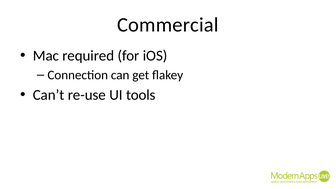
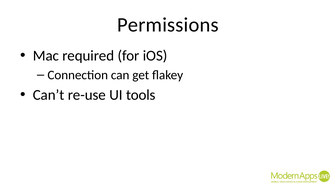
Commercial: Commercial -> Permissions (168, 25)
